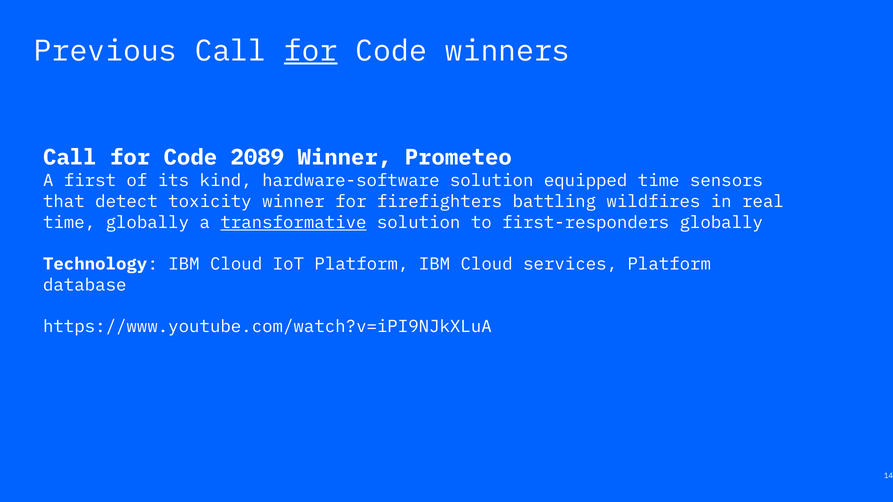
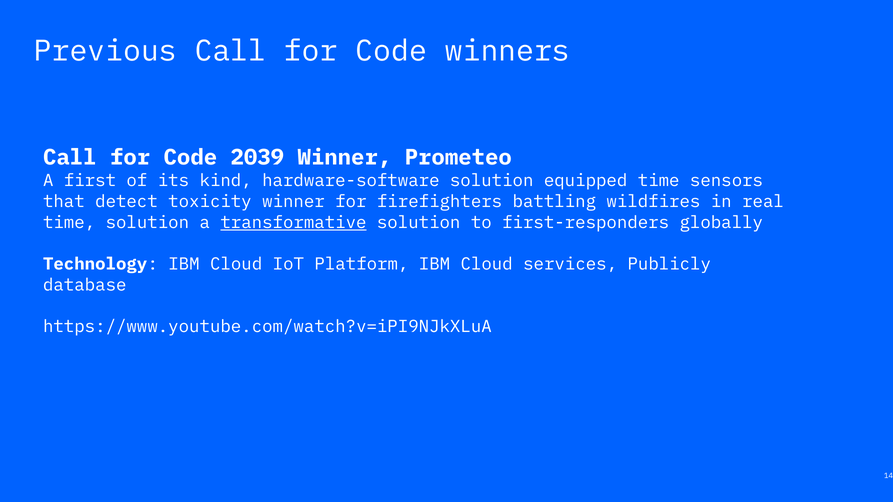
for underline: present -> none (311, 51)
2089: 2089 -> 2039 (257, 157)
time globally: globally -> solution (147, 223)
services Platform: Platform -> Publicly (669, 264)
